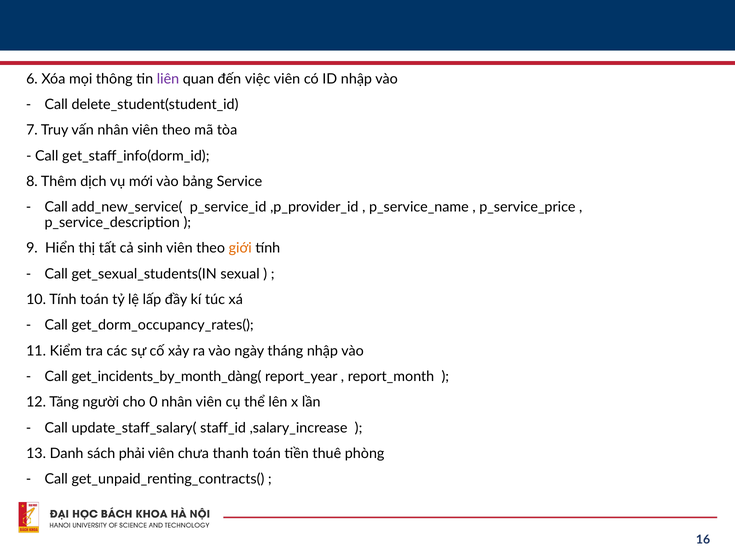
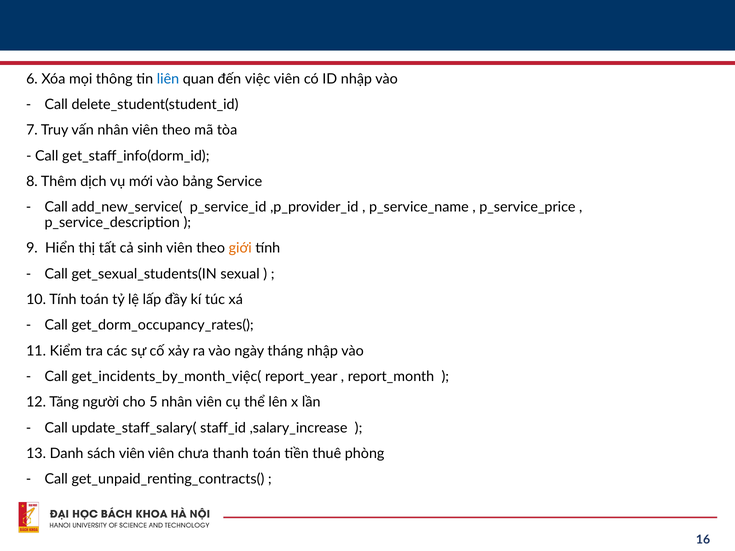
liên colour: purple -> blue (168, 79)
get_incidents_by_month_dàng(: get_incidents_by_month_dàng( -> get_incidents_by_month_việc( (166, 377)
0: 0 -> 5 (154, 402)
sách phải: phải -> viên (132, 454)
